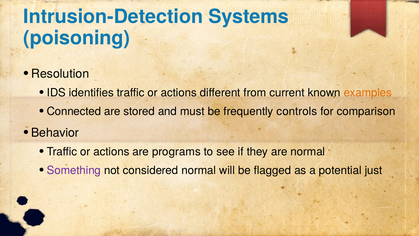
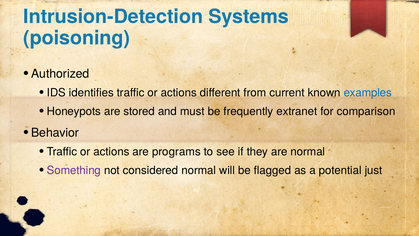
Resolution: Resolution -> Authorized (60, 74)
examples colour: orange -> blue (368, 93)
Connected: Connected -> Honeypots (74, 111)
controls: controls -> extranet (297, 111)
